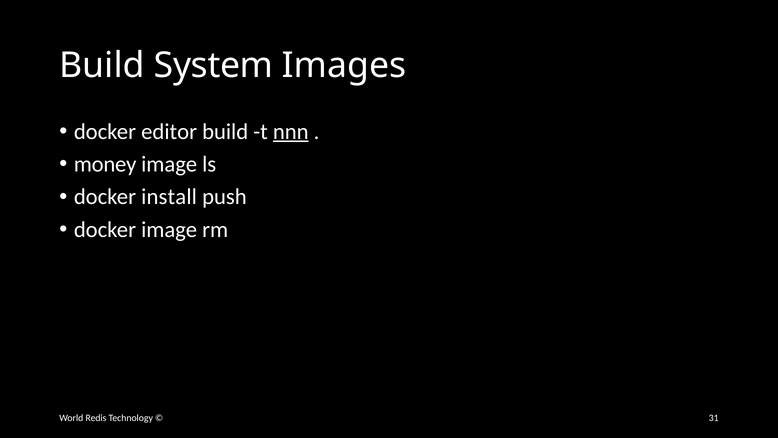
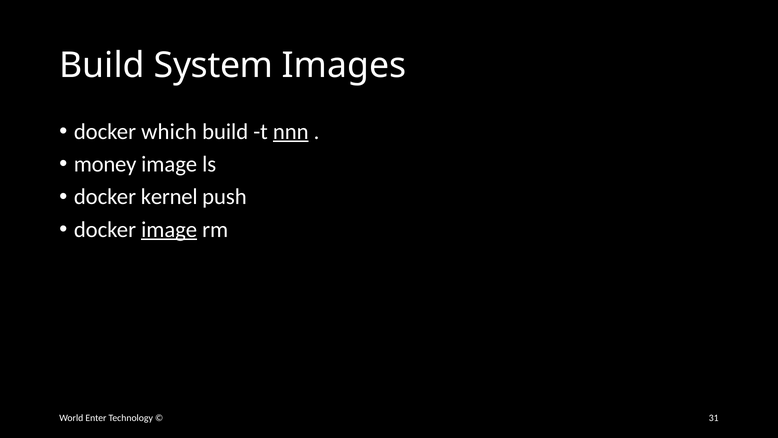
editor: editor -> which (169, 132)
install: install -> kernel (169, 197)
image underline: none -> present (169, 229)
Redis: Redis -> Enter (96, 418)
